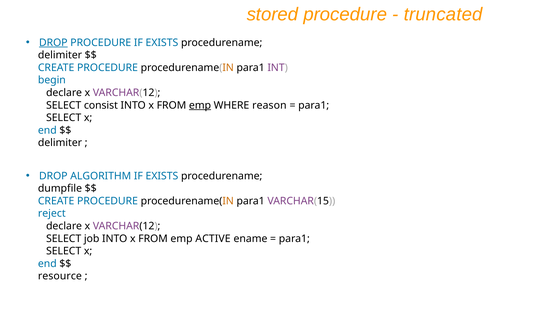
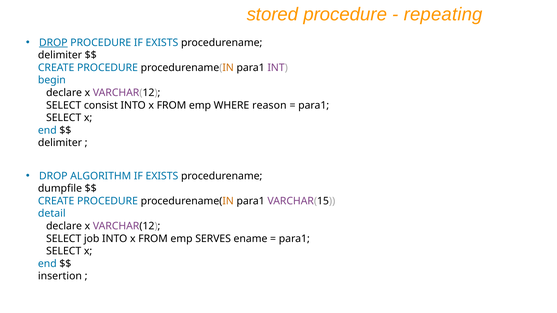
truncated: truncated -> repeating (443, 14)
emp underline: present -> none (200, 105)
reject: reject -> detail (52, 214)
ACTIVE: ACTIVE -> SERVES (213, 239)
resource: resource -> insertion (60, 276)
